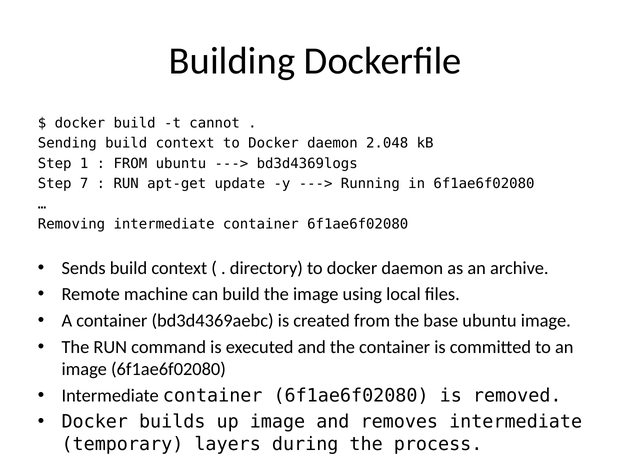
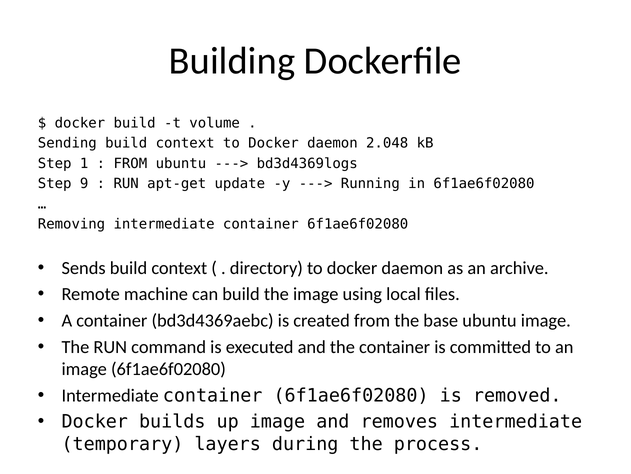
cannot: cannot -> volume (215, 123)
7: 7 -> 9 (84, 183)
